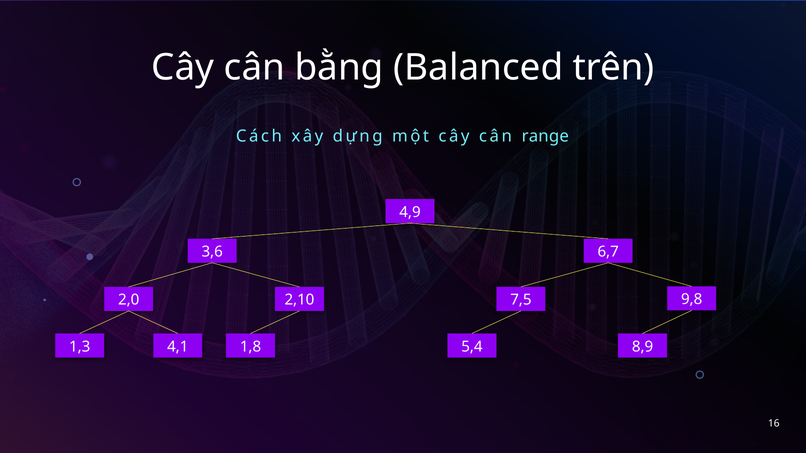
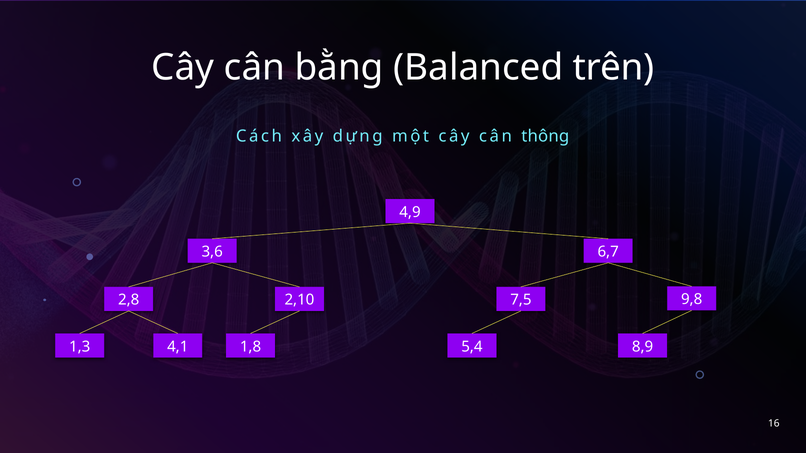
range: range -> thông (545, 137)
2,0: 2,0 -> 2,8 (129, 300)
